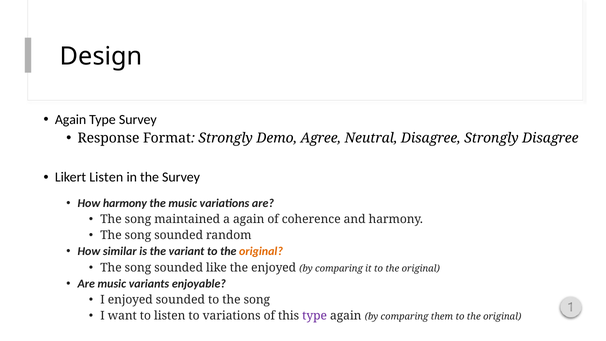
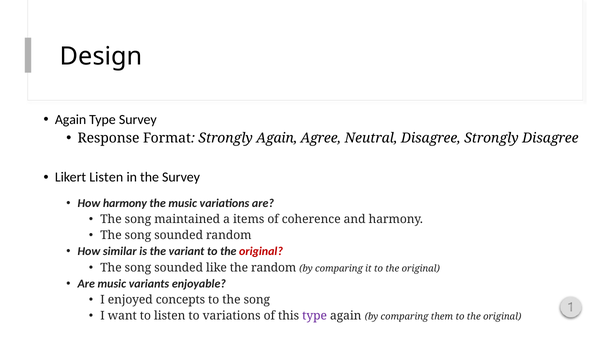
Strongly Demo: Demo -> Again (277, 138)
a again: again -> items (249, 219)
original colour: orange -> red (261, 251)
the enjoyed: enjoyed -> random (274, 267)
enjoyed sounded: sounded -> concepts (180, 300)
